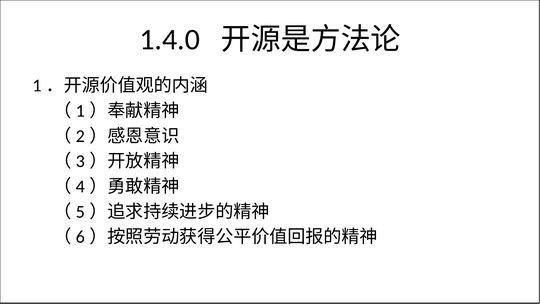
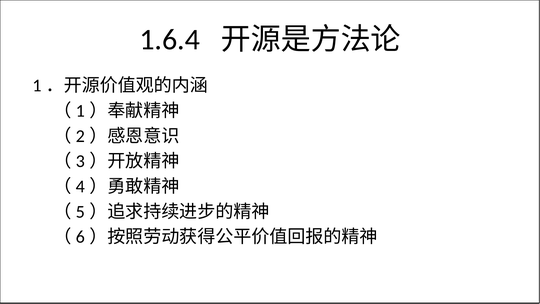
1.4.0: 1.4.0 -> 1.6.4 (170, 40)
